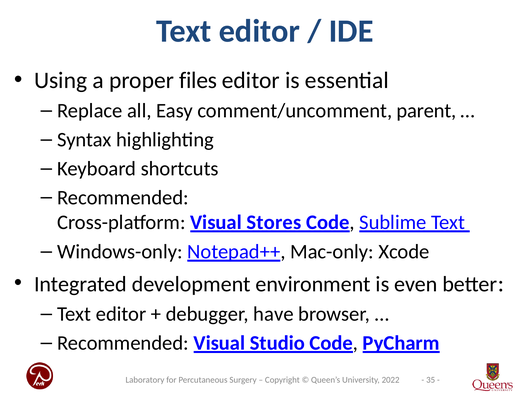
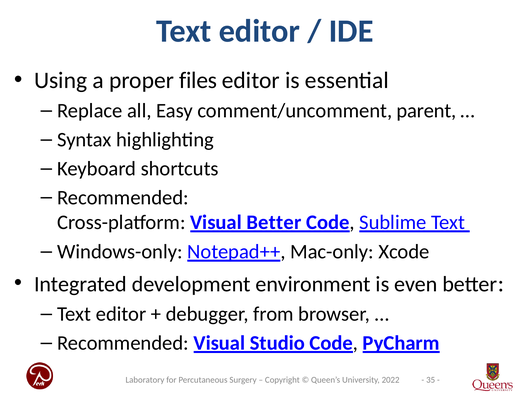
Visual Stores: Stores -> Better (274, 222)
have: have -> from (273, 314)
